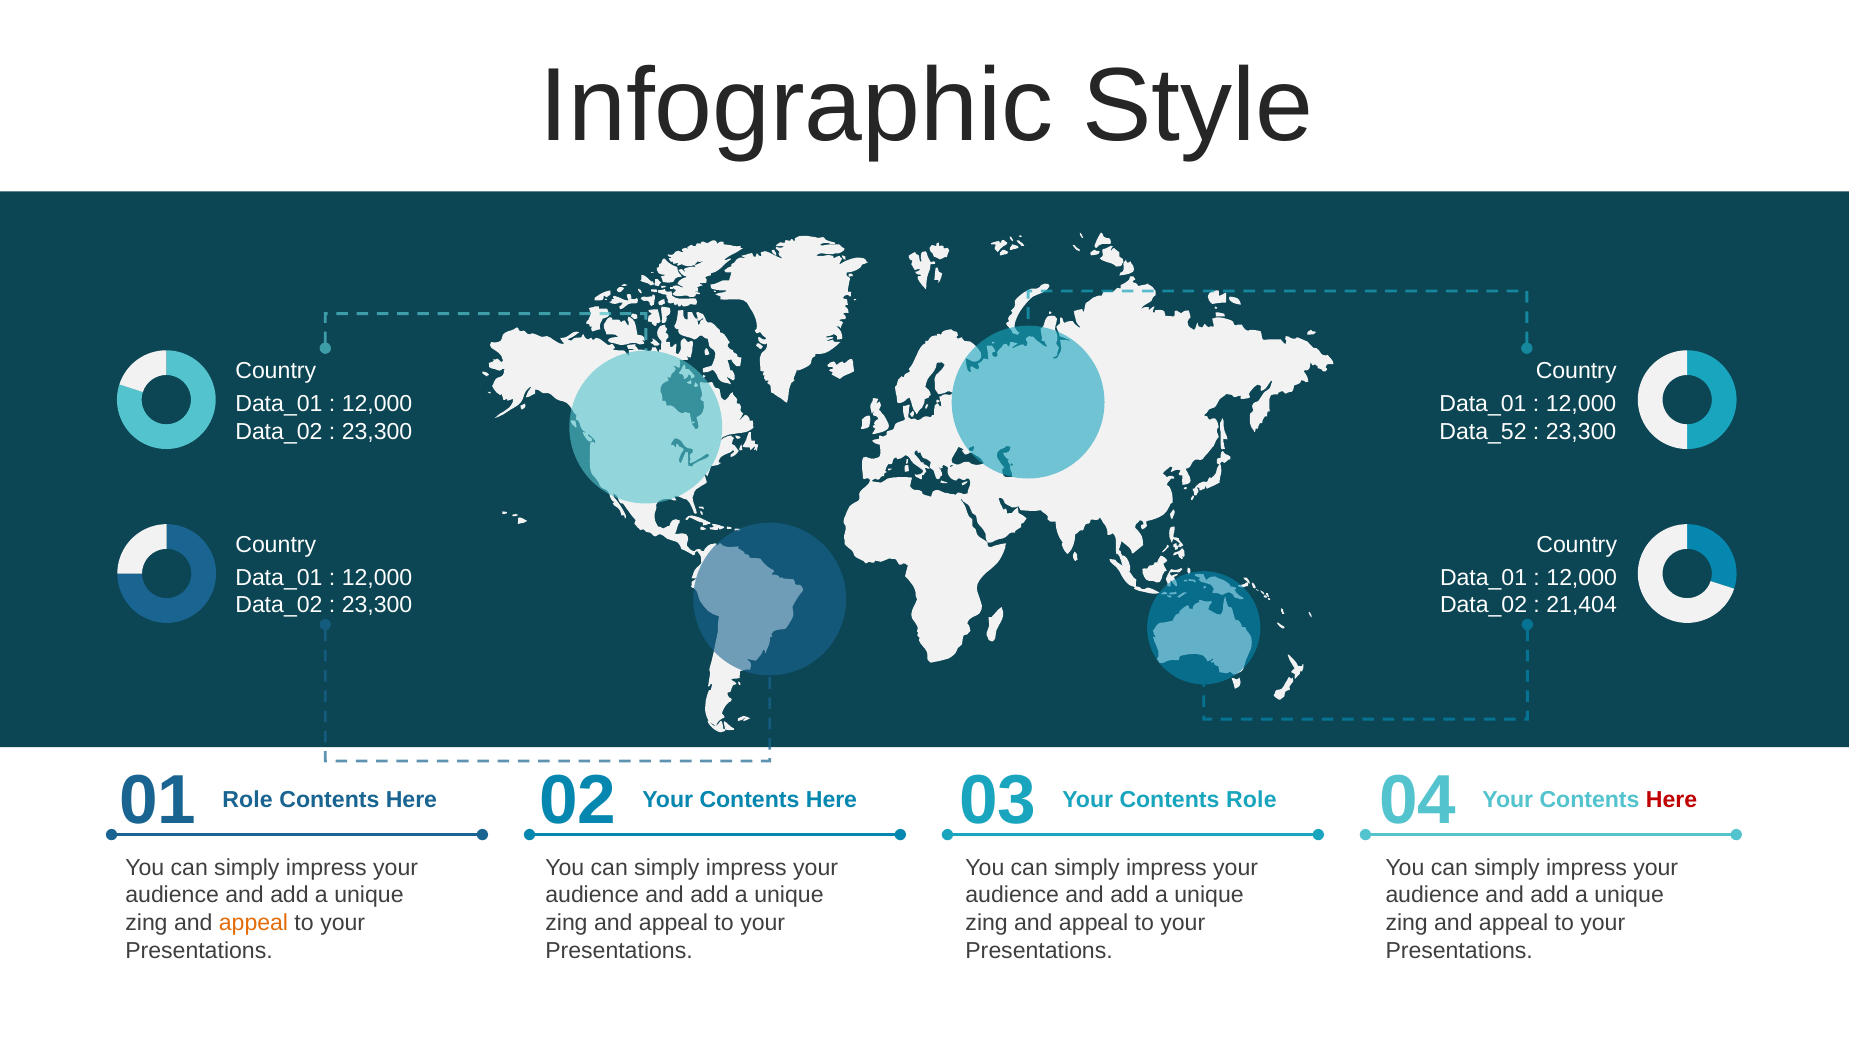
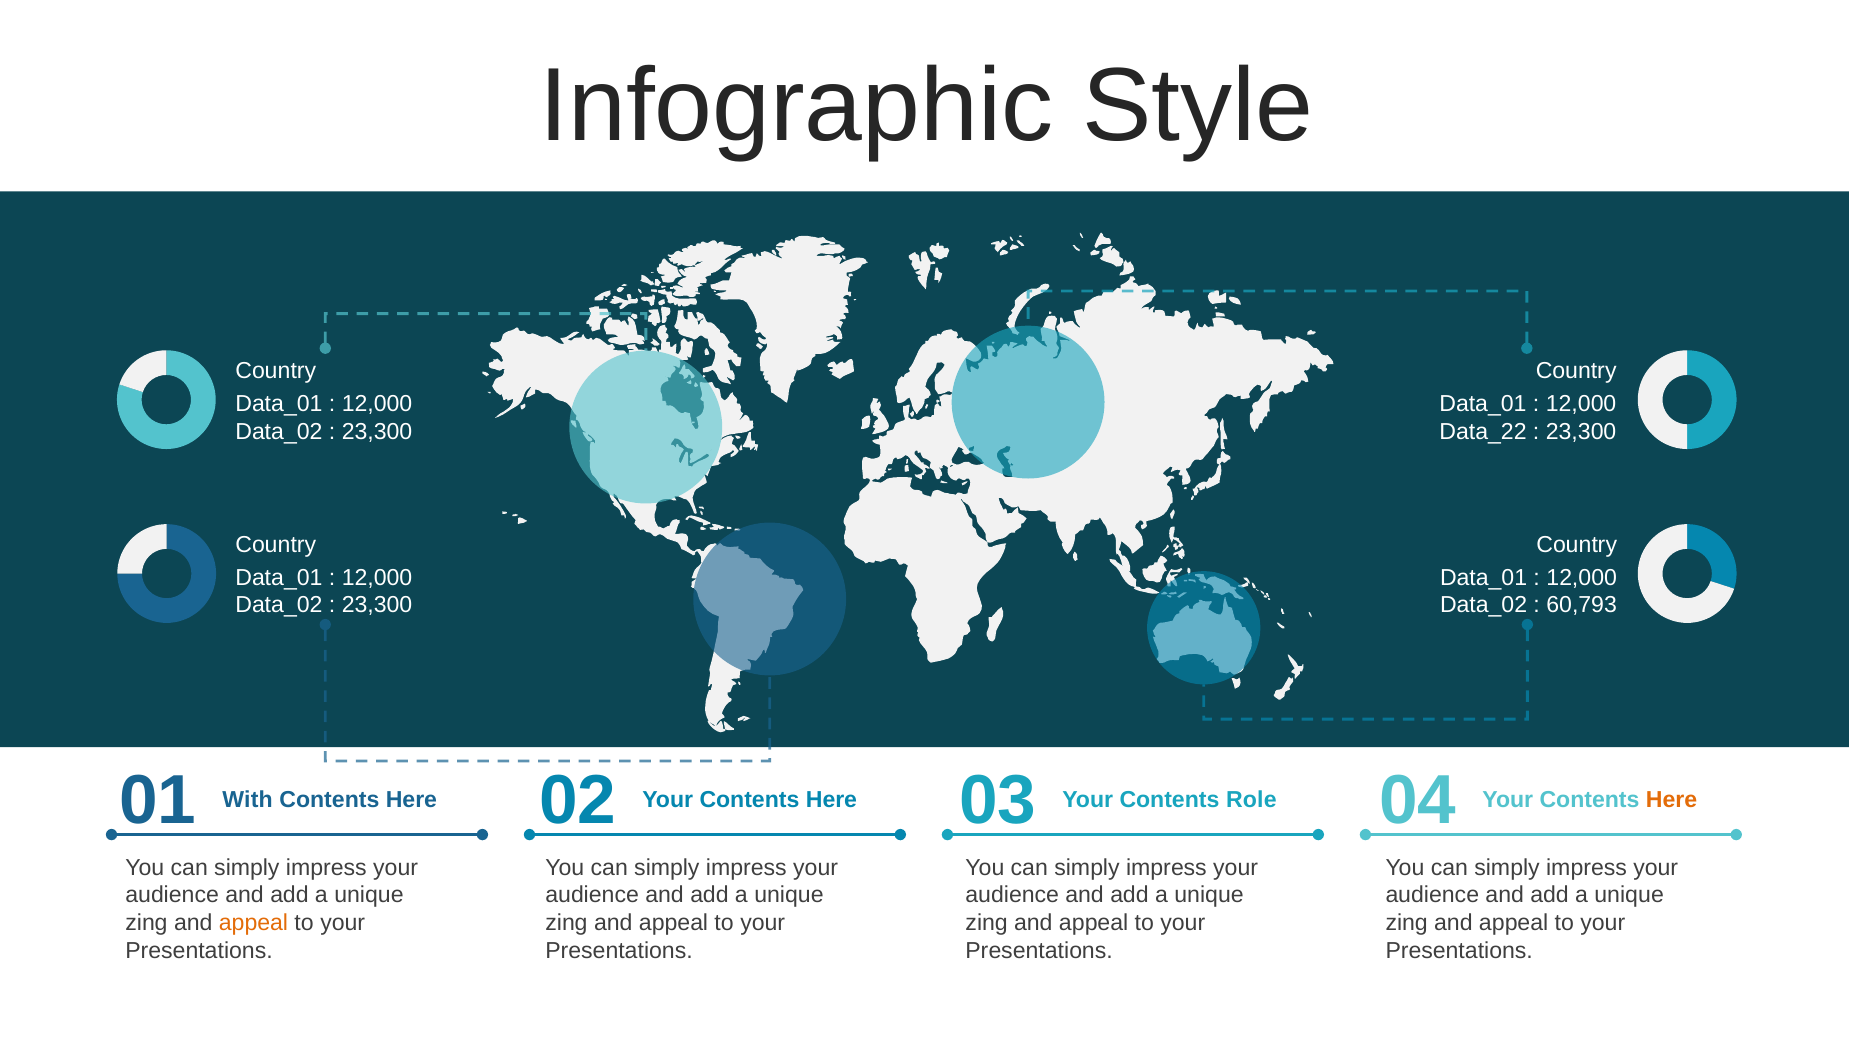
Data_52: Data_52 -> Data_22 (1483, 431)
21,404: 21,404 -> 60,793 (1582, 605)
Role: Role -> With (248, 800)
Here colour: red -> orange (1672, 800)
